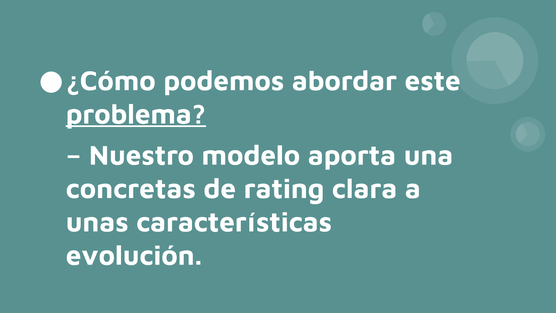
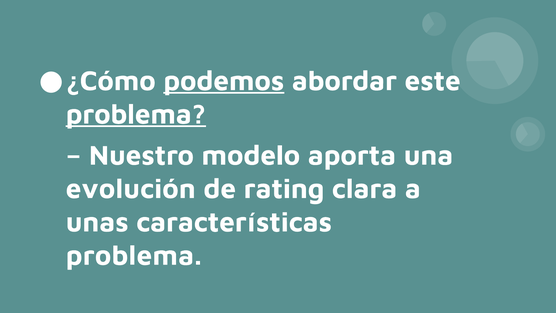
podemos underline: none -> present (224, 81)
concretas: concretas -> evolución (131, 189)
evolución: evolución -> problema (134, 255)
